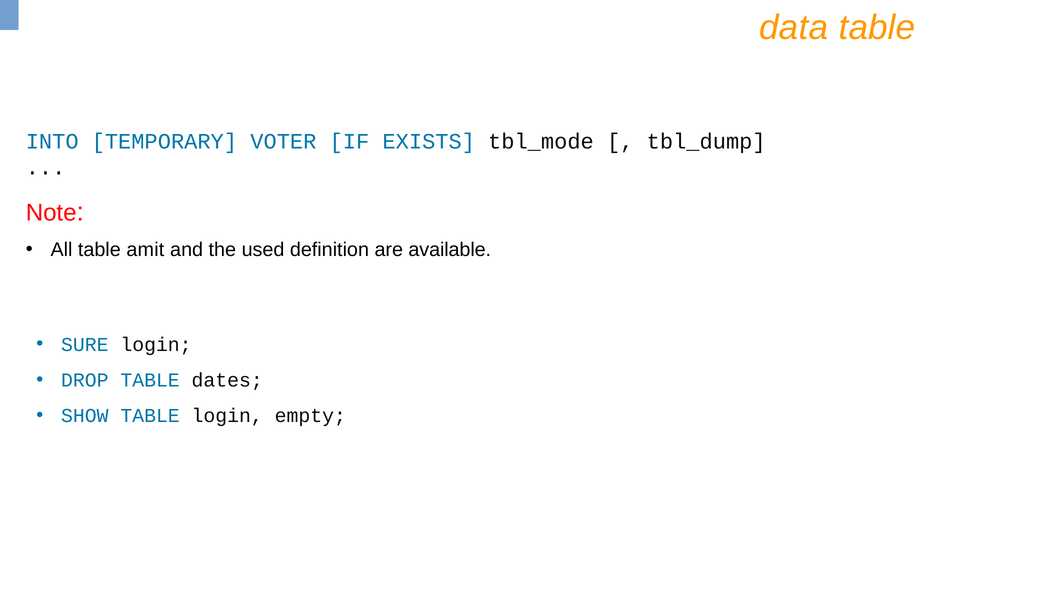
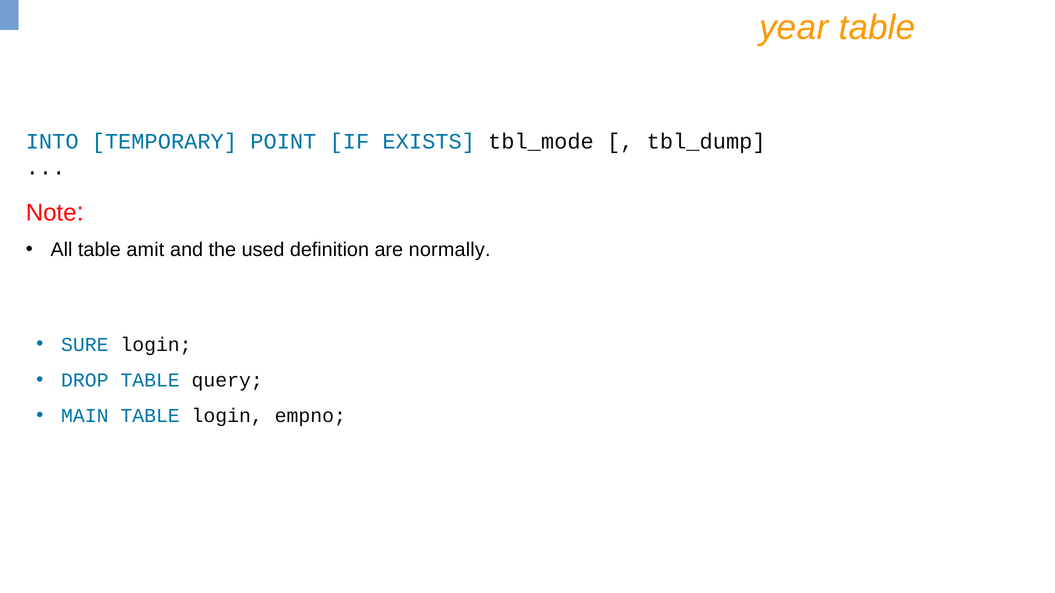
data: data -> year (794, 27)
VOTER: VOTER -> POINT (283, 141)
available: available -> normally (450, 250)
dates: dates -> query (227, 380)
SHOW: SHOW -> MAIN (85, 416)
empty: empty -> empno (310, 416)
